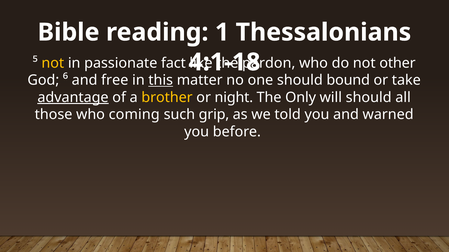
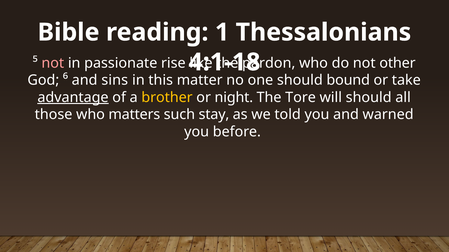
not colour: yellow -> pink (53, 63)
fact: fact -> rise (173, 63)
free: free -> sins (115, 80)
this underline: present -> none (161, 80)
Only: Only -> Tore (301, 98)
coming: coming -> matters (134, 115)
grip: grip -> stay (214, 115)
